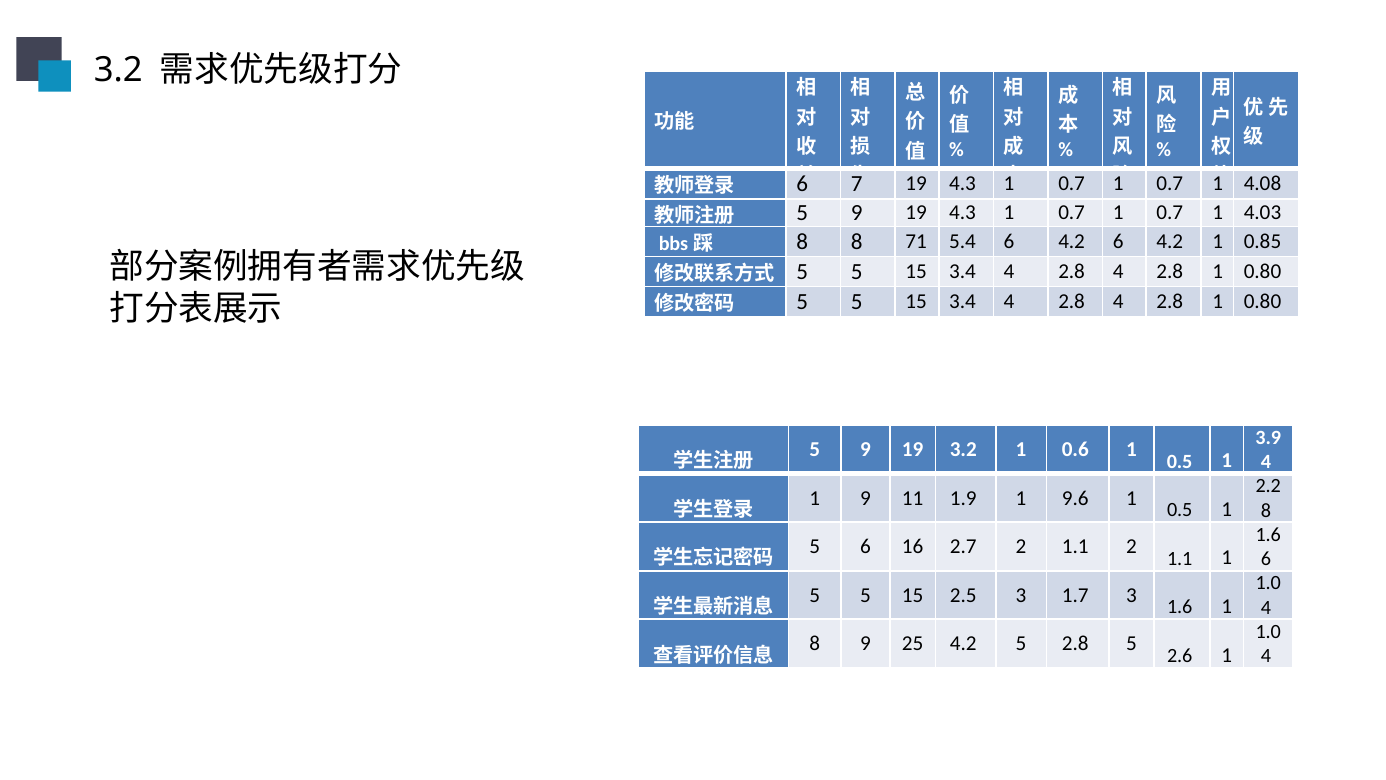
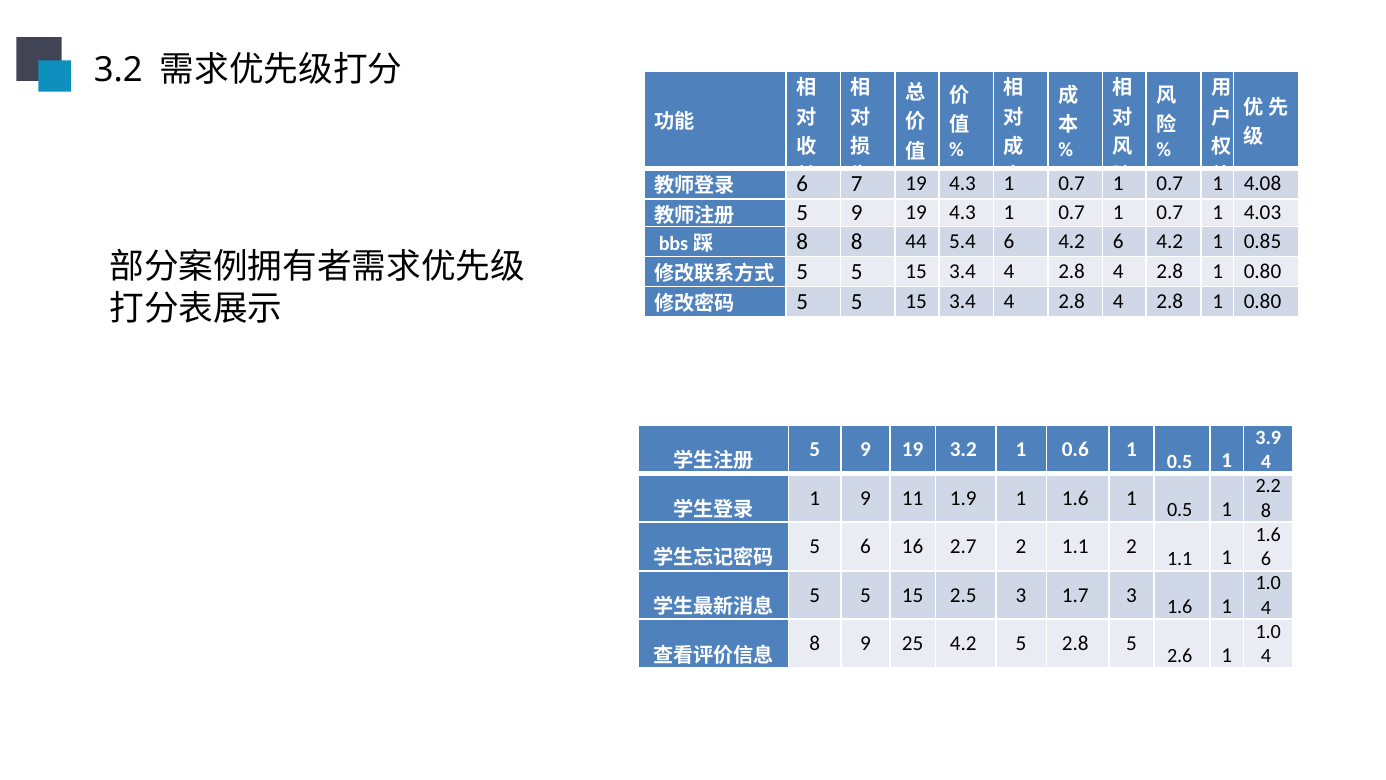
71: 71 -> 44 (916, 242)
1.9 1 9.6: 9.6 -> 1.6 (1075, 498)
